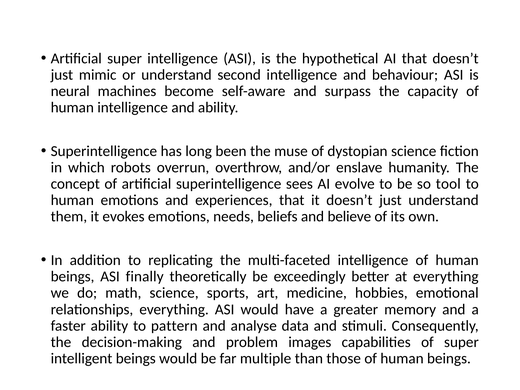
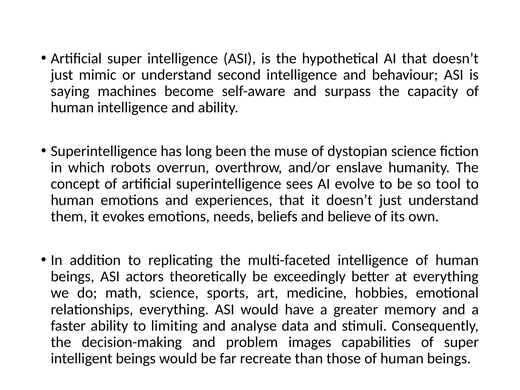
neural: neural -> saying (70, 91)
finally: finally -> actors (145, 277)
pattern: pattern -> limiting (174, 326)
multiple: multiple -> recreate (266, 358)
